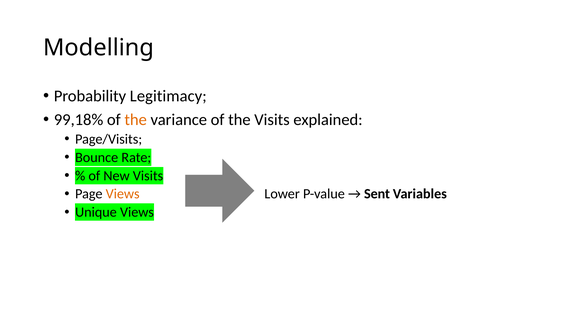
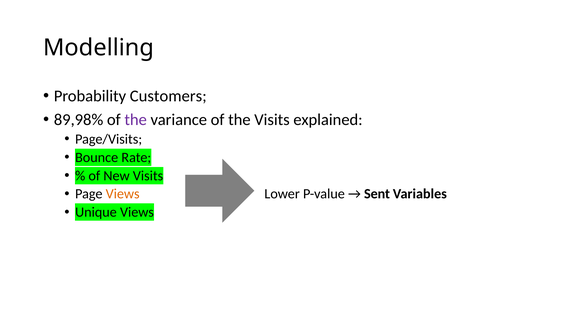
Legitimacy: Legitimacy -> Customers (168, 96)
99,18%: 99,18% -> 89,98% (79, 120)
the colour: orange -> purple (136, 120)
